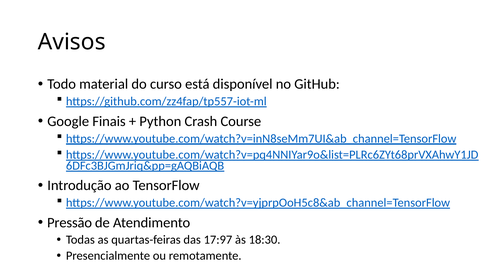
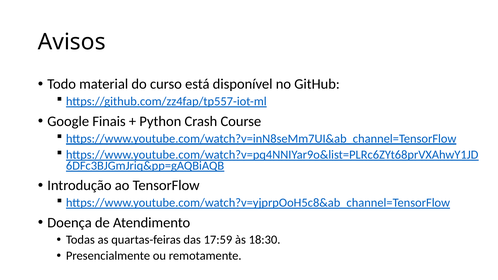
Pressão: Pressão -> Doença (70, 223)
17:97: 17:97 -> 17:59 (218, 240)
